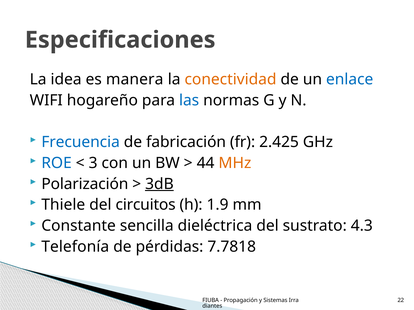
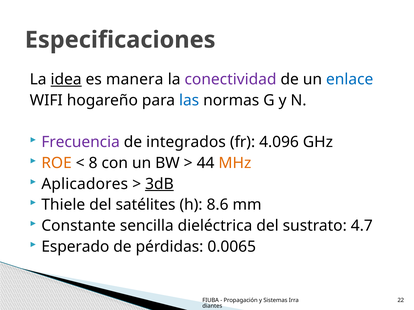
idea underline: none -> present (66, 80)
conectividad colour: orange -> purple (231, 80)
Frecuencia colour: blue -> purple (81, 142)
fabricación: fabricación -> integrados (186, 142)
2.425: 2.425 -> 4.096 (279, 142)
ROE colour: blue -> orange (57, 163)
3: 3 -> 8 (93, 163)
Polarización: Polarización -> Aplicadores (85, 184)
circuitos: circuitos -> satélites (146, 205)
1.9: 1.9 -> 8.6 (218, 205)
4.3: 4.3 -> 4.7 (362, 226)
Telefonía: Telefonía -> Esperado (75, 247)
7.7818: 7.7818 -> 0.0065 (232, 247)
